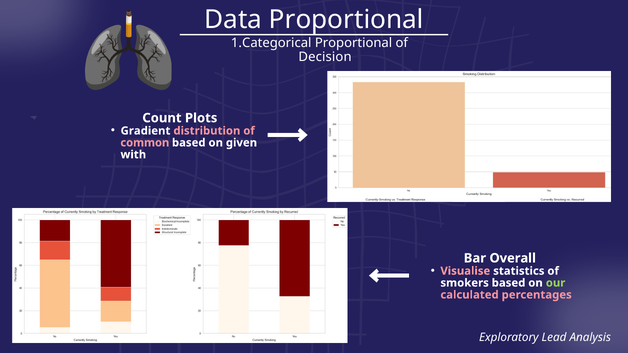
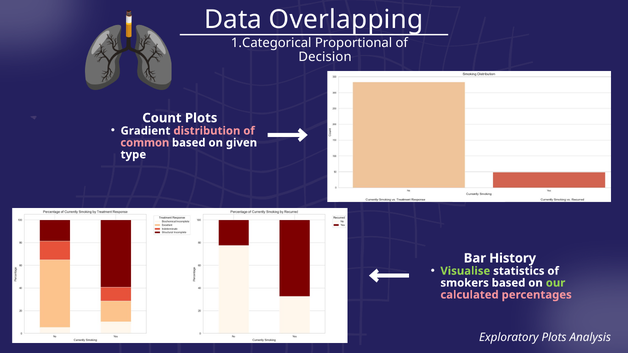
Data Proportional: Proportional -> Overlapping (346, 20)
with: with -> type (133, 155)
Overall: Overall -> History (513, 258)
Visualise colour: pink -> light green (465, 271)
Exploratory Lead: Lead -> Plots (554, 338)
